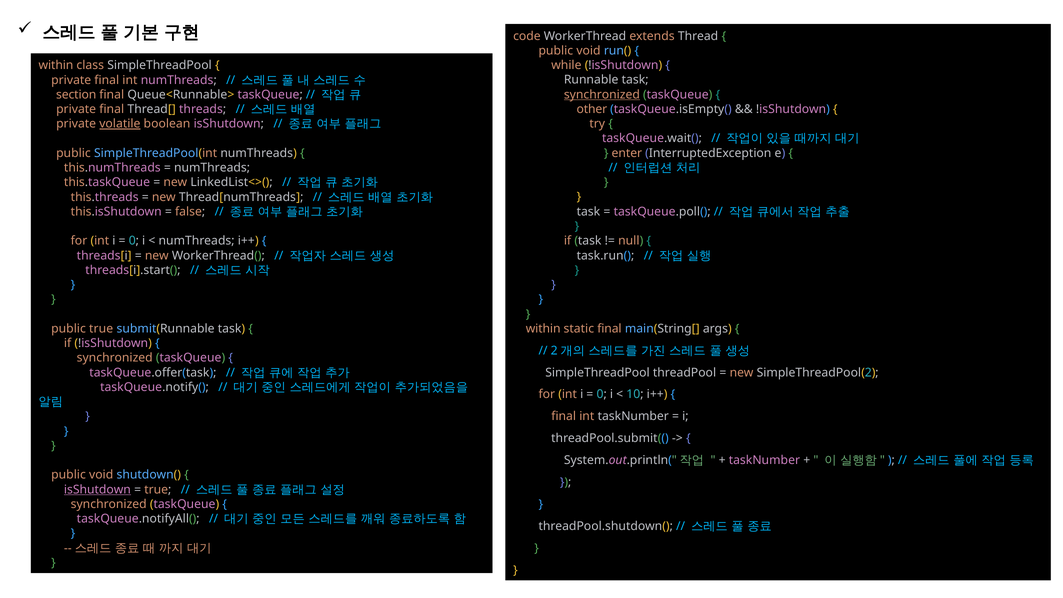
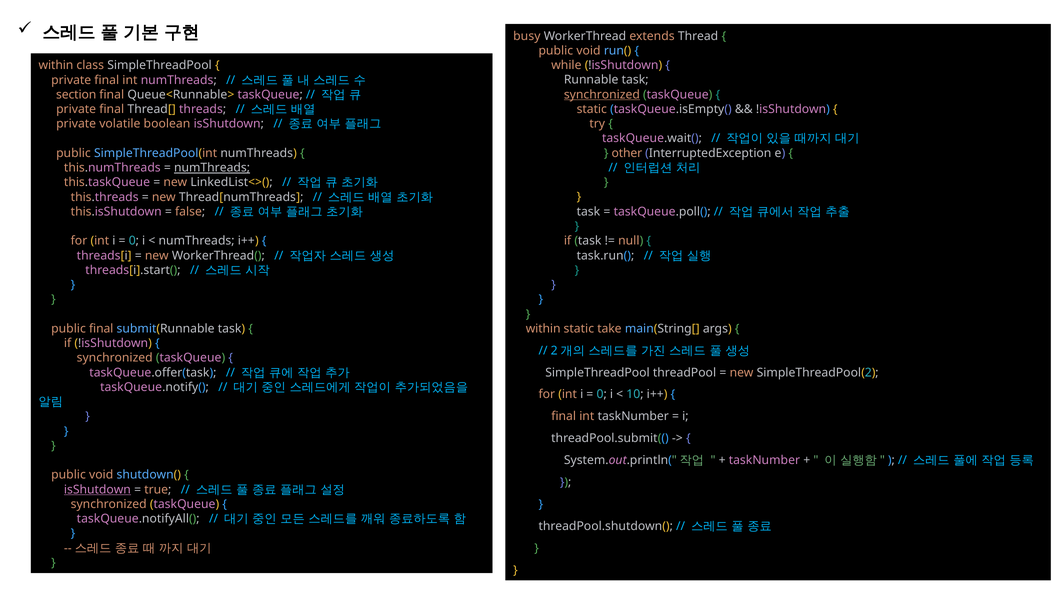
code: code -> busy (527, 36)
other: other -> static (592, 109)
volatile underline: present -> none (120, 124)
enter: enter -> other (627, 153)
numThreads underline: none -> present (212, 168)
static final: final -> take (609, 329)
public true: true -> final (101, 329)
